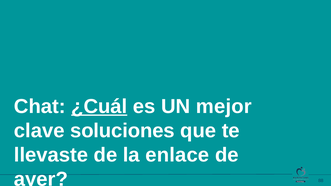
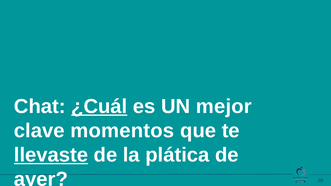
soluciones: soluciones -> momentos (122, 131)
llevaste underline: none -> present (51, 155)
enlace: enlace -> plática (177, 155)
